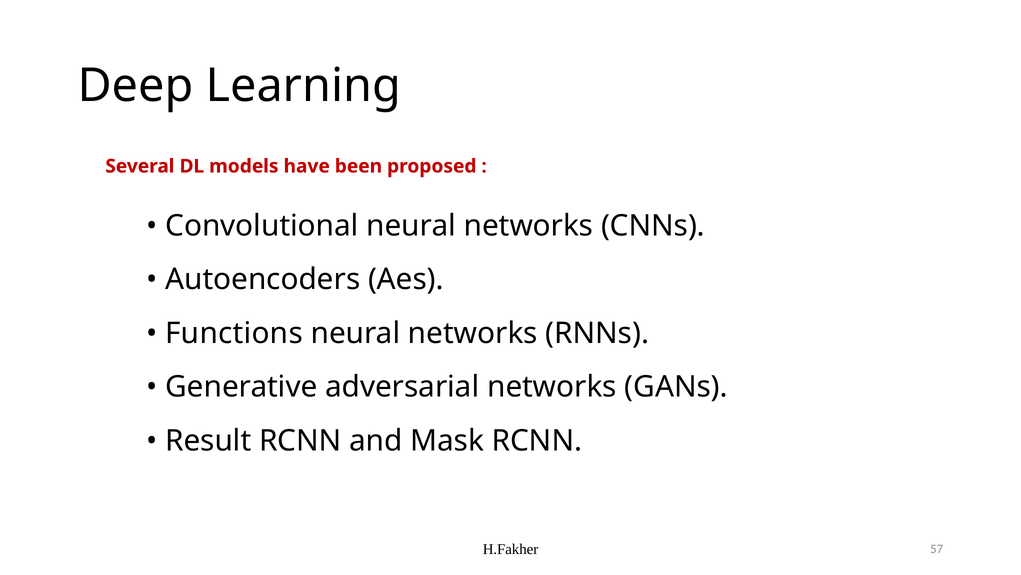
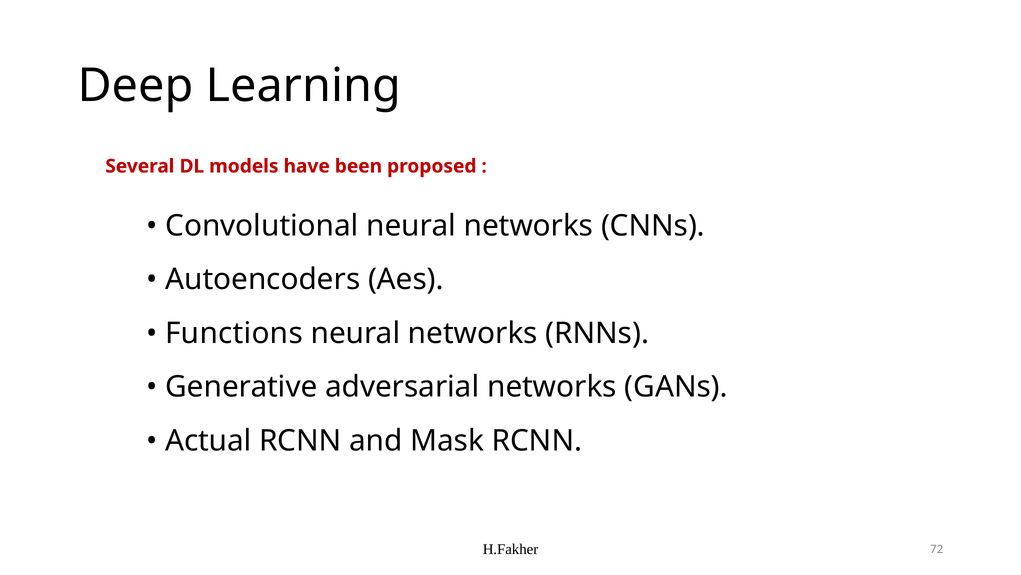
Result: Result -> Actual (208, 440)
57: 57 -> 72 (937, 548)
